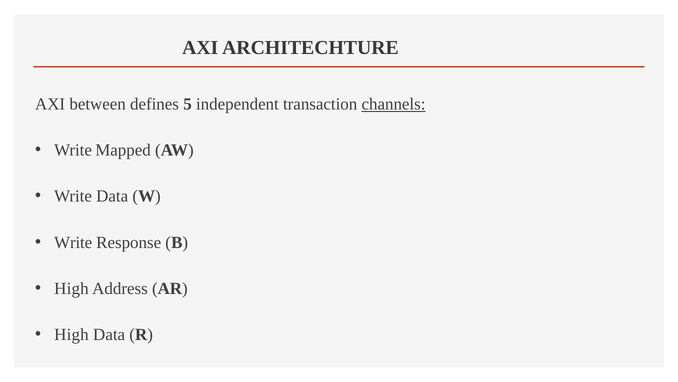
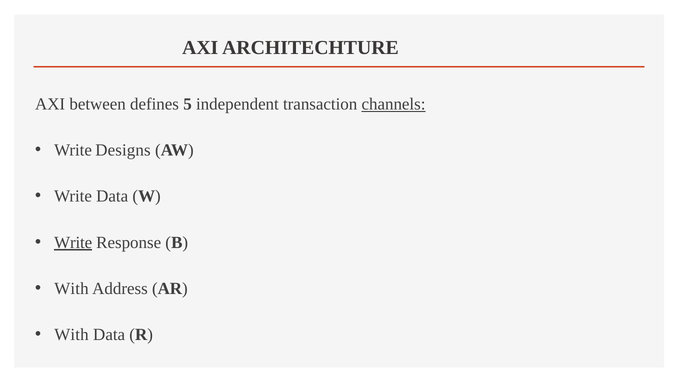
Mapped: Mapped -> Designs (123, 150)
Write underline: none -> present (73, 242)
High: High -> With (71, 288)
High: High -> With (71, 334)
